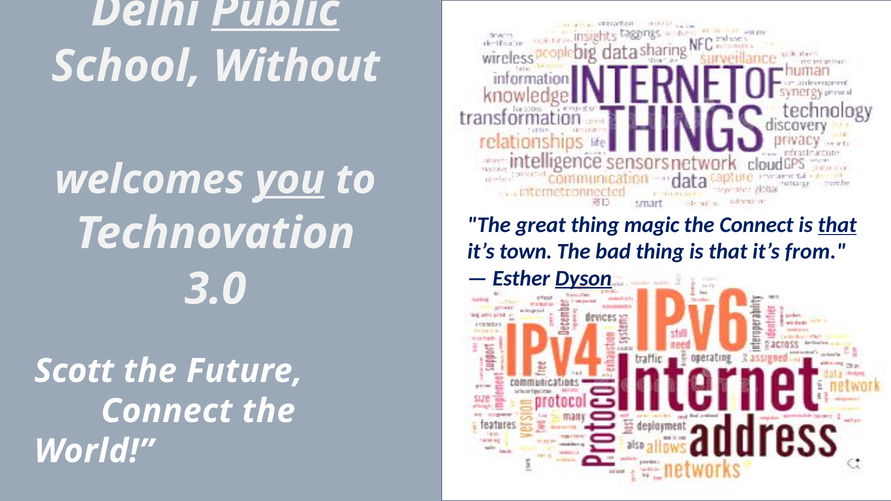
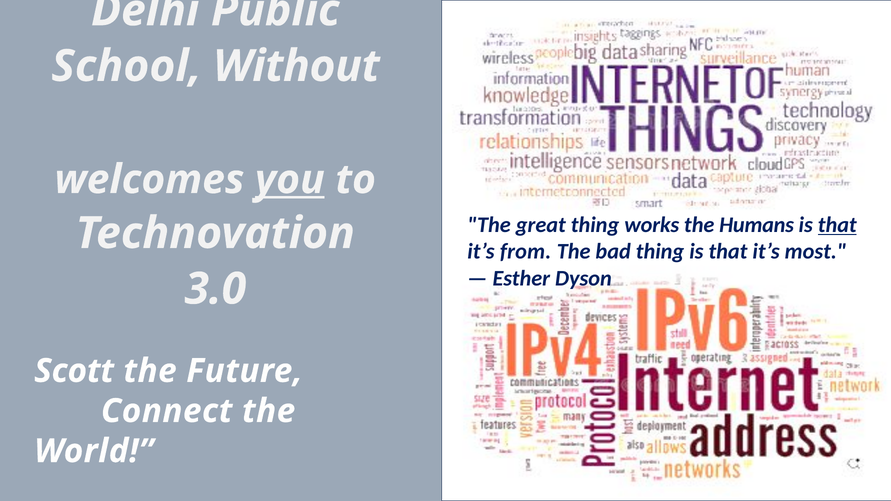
Public underline: present -> none (275, 11)
magic: magic -> works (652, 225)
the Connect: Connect -> Humans (757, 225)
town: town -> from (526, 252)
from: from -> most (816, 252)
Dyson underline: present -> none (583, 278)
